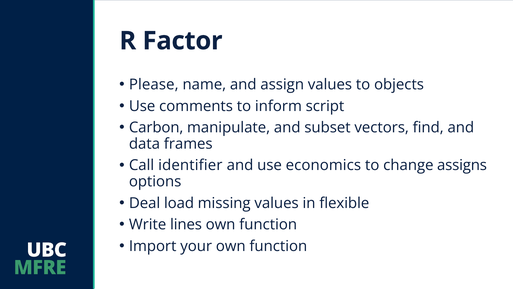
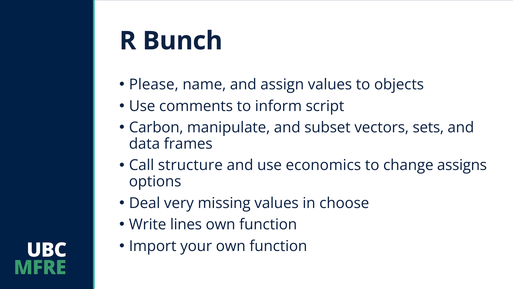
Factor: Factor -> Bunch (183, 41)
find: find -> sets (428, 127)
identifier: identifier -> structure (190, 165)
load: load -> very (179, 203)
flexible: flexible -> choose (344, 203)
